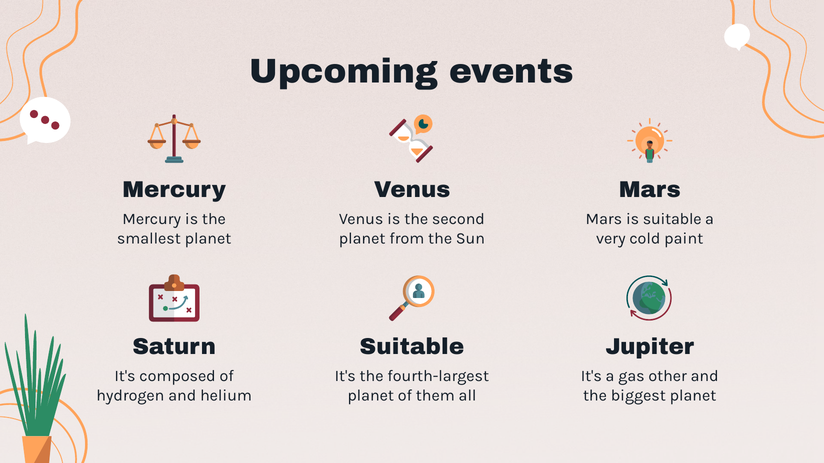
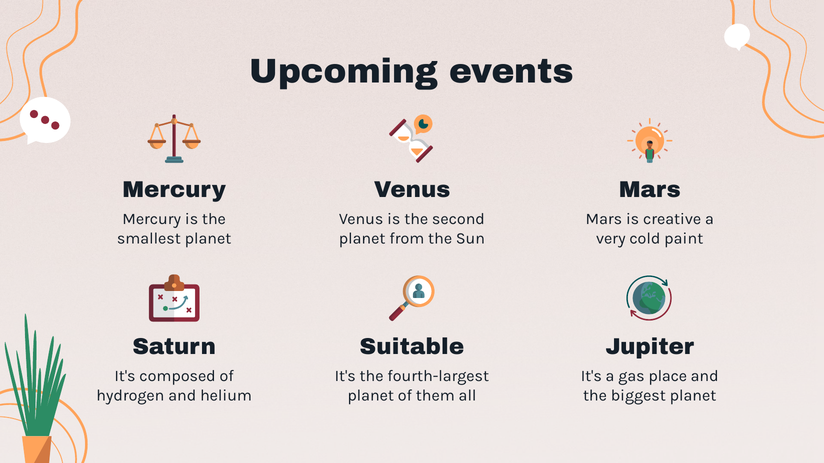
is suitable: suitable -> creative (672, 219)
other: other -> place (668, 376)
